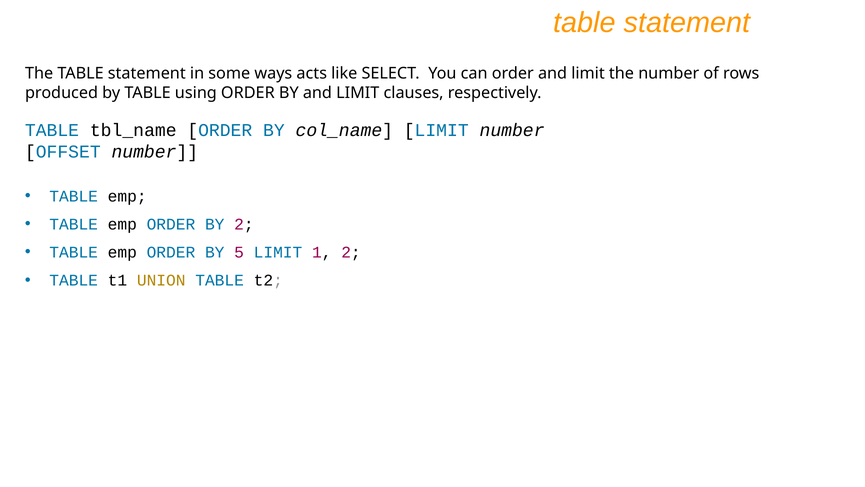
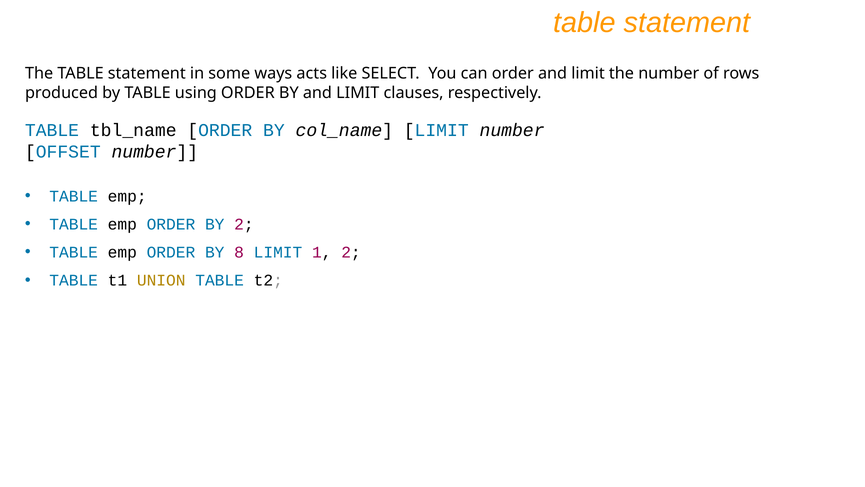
5: 5 -> 8 (239, 252)
